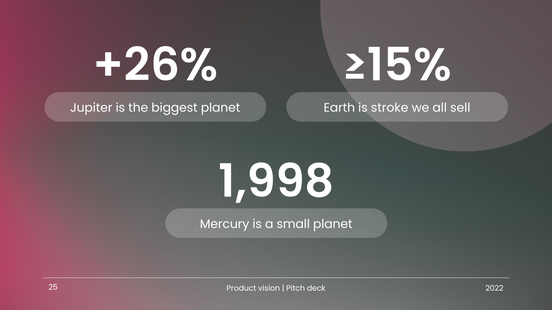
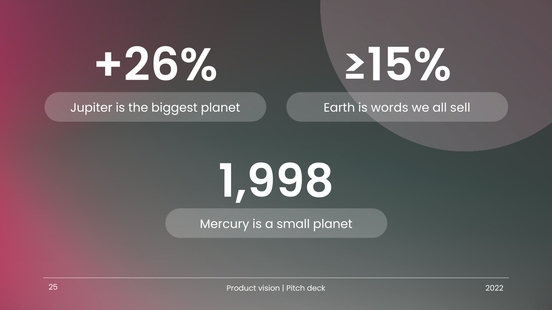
stroke: stroke -> words (390, 108)
